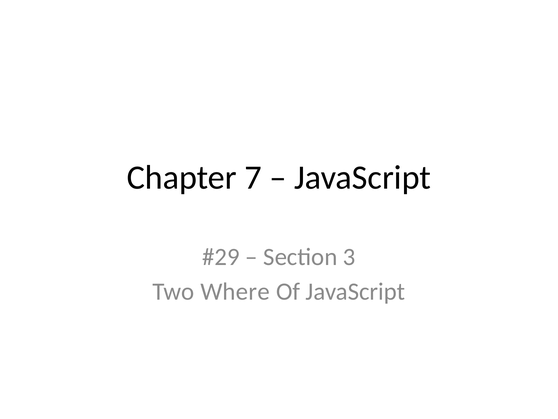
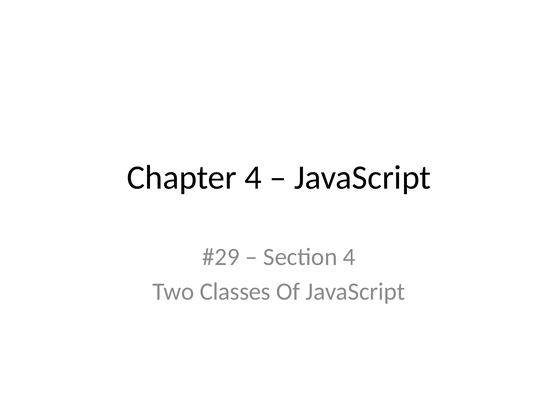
Chapter 7: 7 -> 4 (253, 177)
Section 3: 3 -> 4 (349, 257)
Where: Where -> Classes (235, 291)
